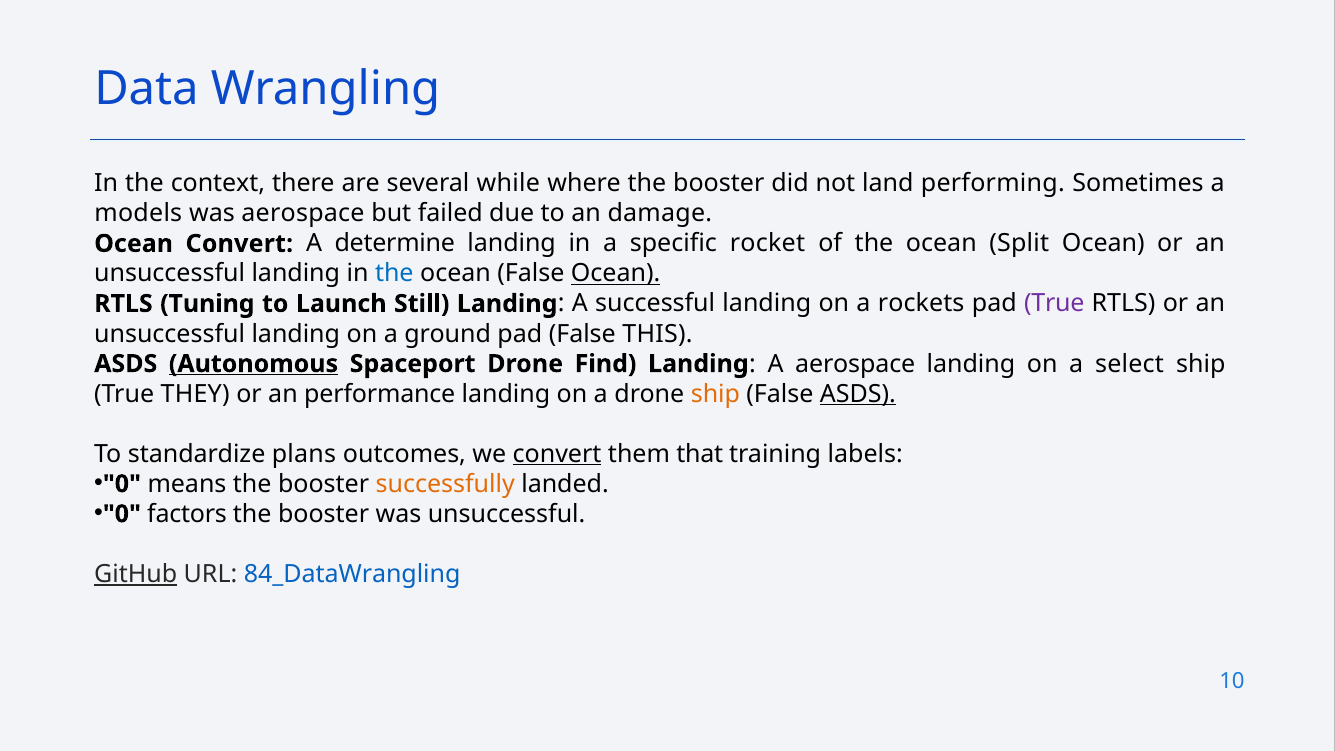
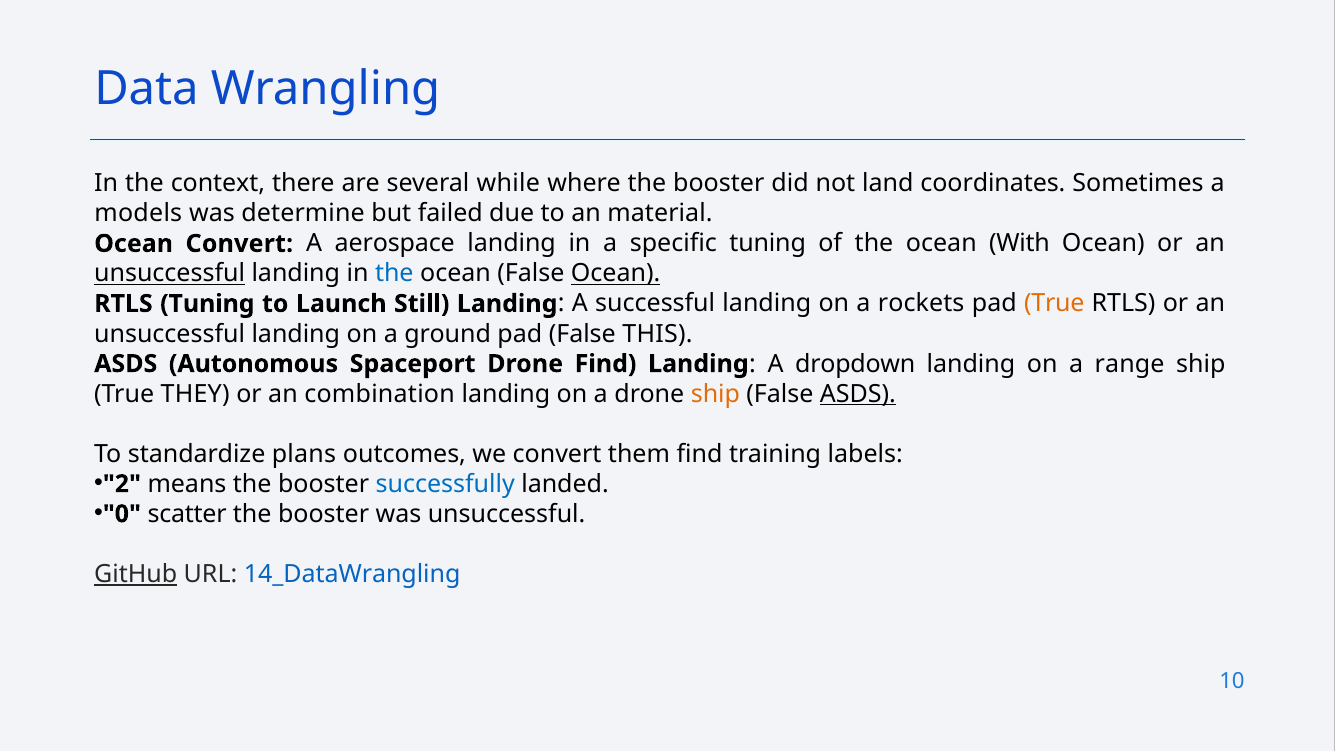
performing: performing -> coordinates (993, 184)
was aerospace: aerospace -> determine (303, 214)
damage: damage -> material (660, 214)
determine: determine -> aerospace (395, 244)
specific rocket: rocket -> tuning (768, 244)
Split: Split -> With (1019, 244)
unsuccessful underline: none -> present (170, 274)
True colour: purple -> orange (1054, 304)
Autonomous underline: present -> none (253, 364)
A aerospace: aerospace -> dropdown (855, 364)
select: select -> range (1130, 364)
performance: performance -> combination (380, 394)
convert underline: present -> none (557, 454)
them that: that -> find (700, 454)
0: 0 -> 2 (122, 484)
successfully colour: orange -> blue (445, 484)
factors: factors -> scatter (187, 514)
84_DataWrangling: 84_DataWrangling -> 14_DataWrangling (352, 574)
